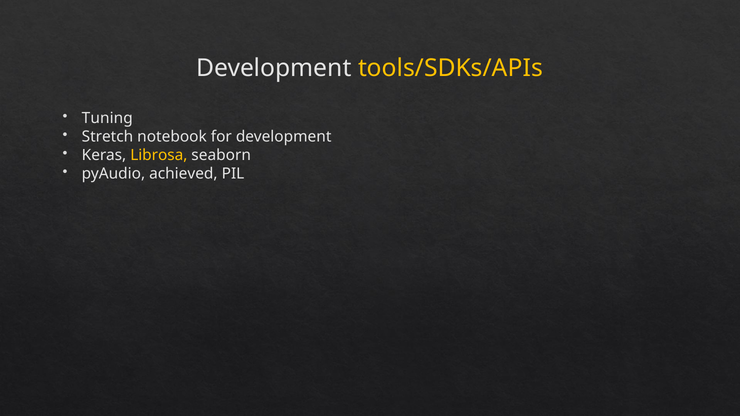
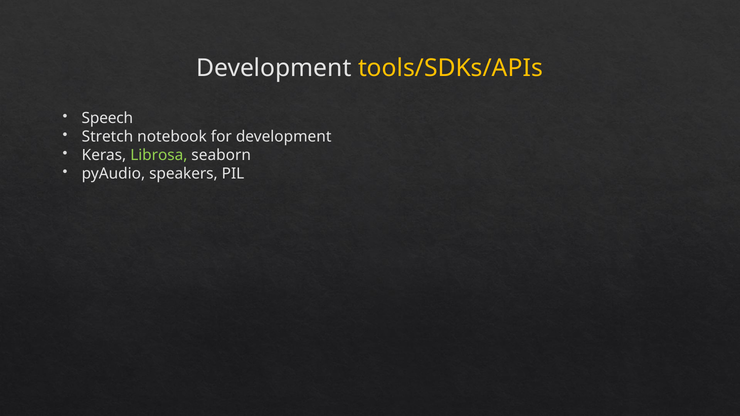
Tuning: Tuning -> Speech (107, 118)
Librosa colour: yellow -> light green (159, 155)
achieved: achieved -> speakers (183, 174)
